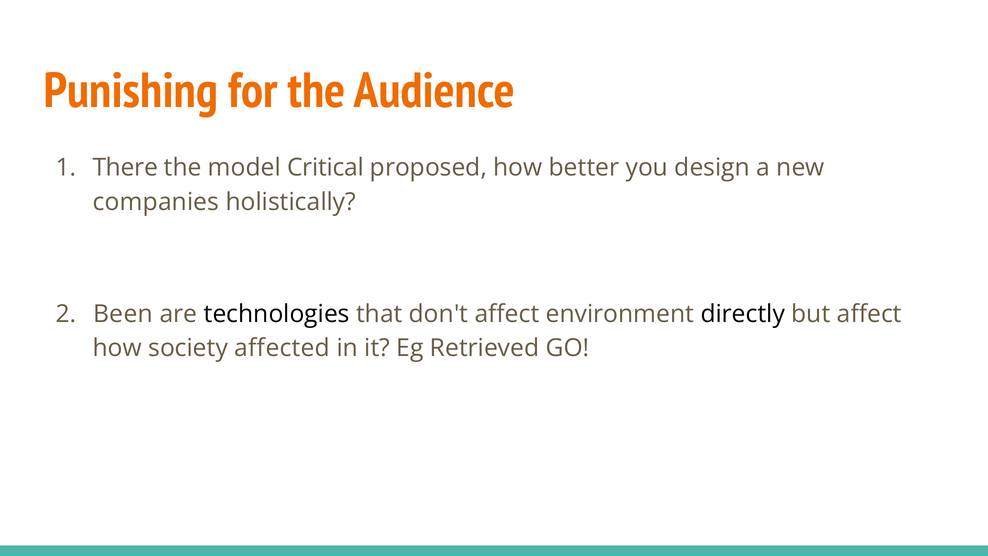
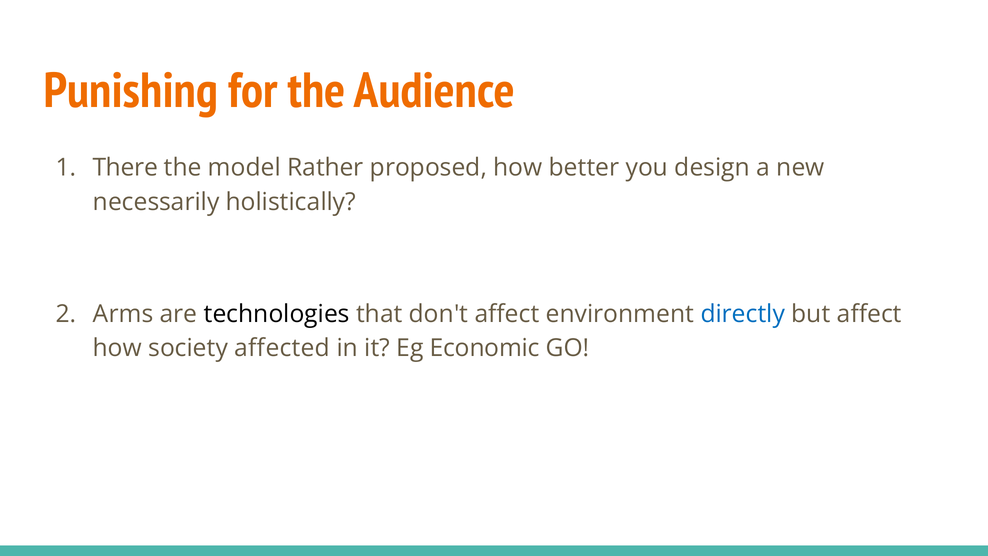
Critical: Critical -> Rather (325, 168)
companies: companies -> necessarily (156, 202)
Been: Been -> Arms (123, 314)
directly colour: black -> blue (743, 314)
Retrieved: Retrieved -> Economic (485, 348)
